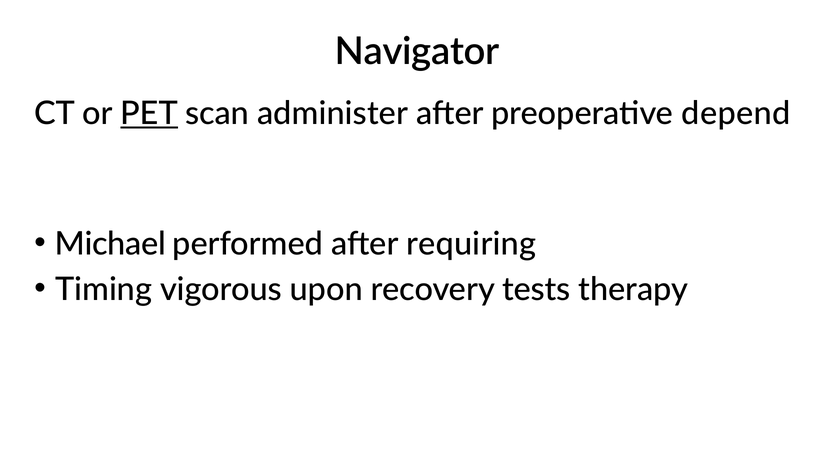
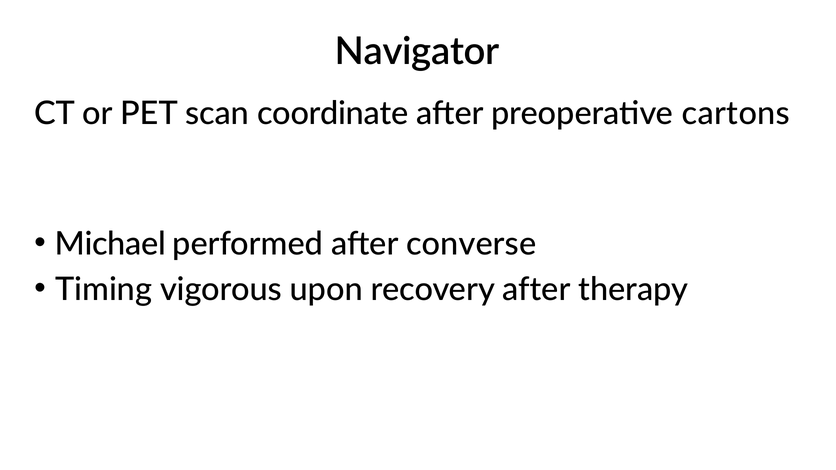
PET underline: present -> none (149, 114)
administer: administer -> coordinate (333, 114)
depend: depend -> cartons (736, 114)
requiring: requiring -> converse (471, 244)
recovery tests: tests -> after (536, 289)
